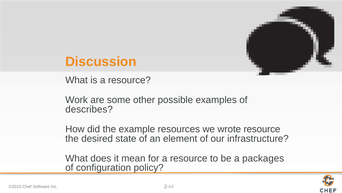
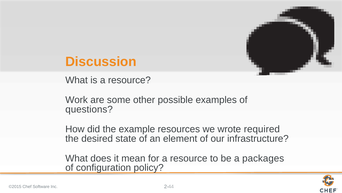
describes: describes -> questions (89, 109)
wrote resource: resource -> required (262, 129)
